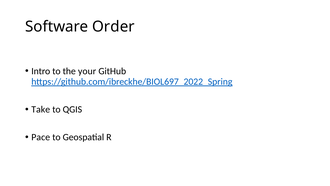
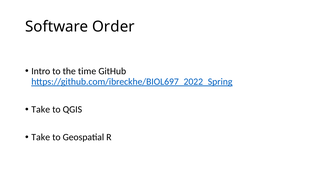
your: your -> time (87, 71)
Pace: Pace -> Take (41, 137)
